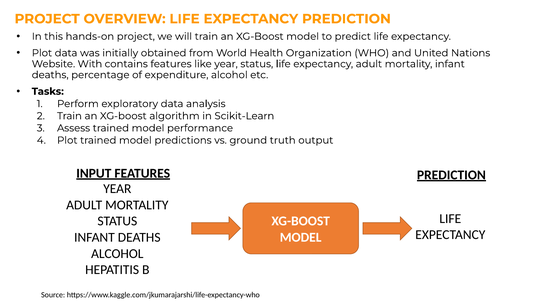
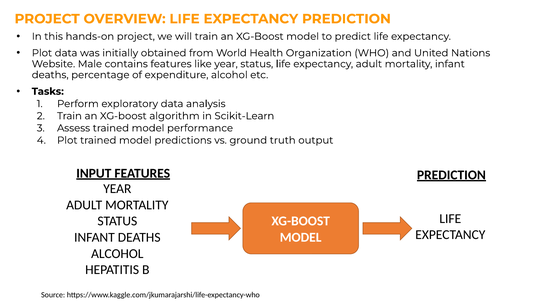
With: With -> Male (90, 64)
